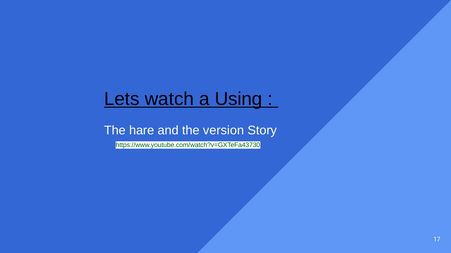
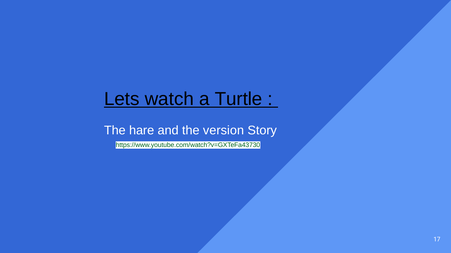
Using: Using -> Turtle (239, 99)
